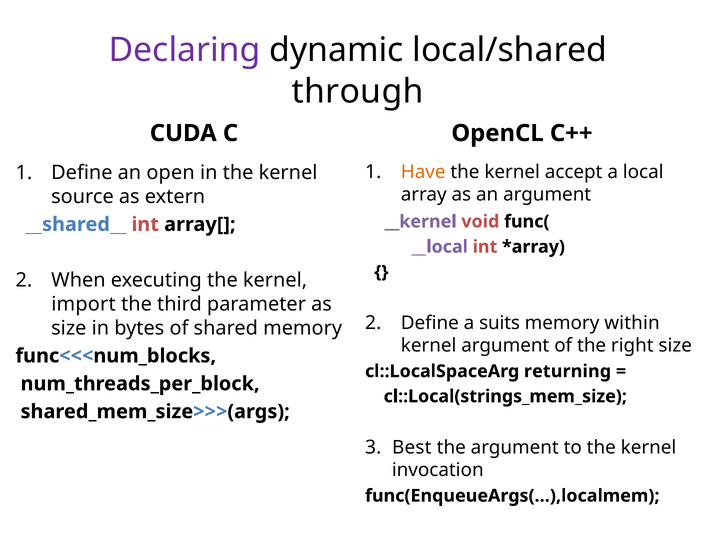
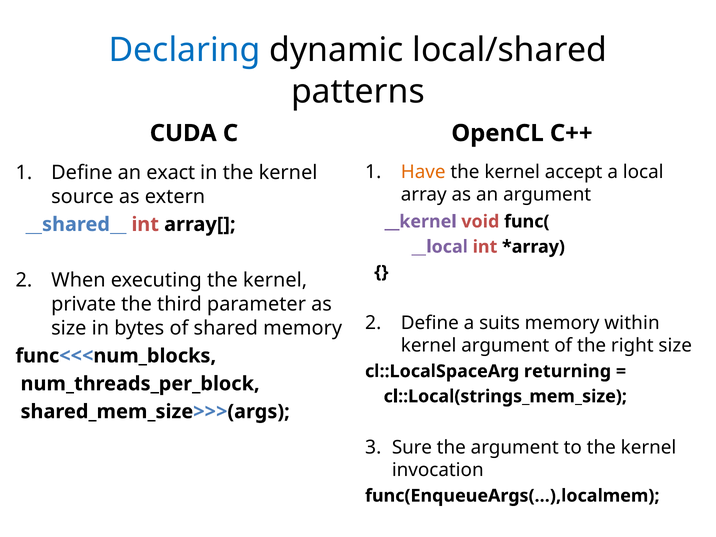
Declaring colour: purple -> blue (185, 50)
through: through -> patterns (358, 91)
open: open -> exact (171, 173)
import: import -> private (84, 304)
Best: Best -> Sure (412, 448)
